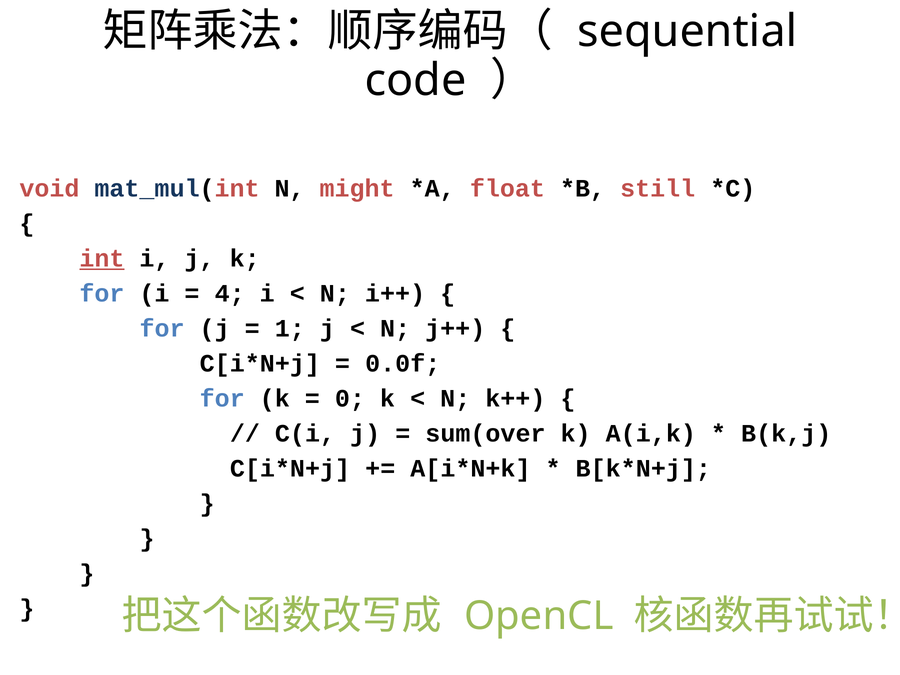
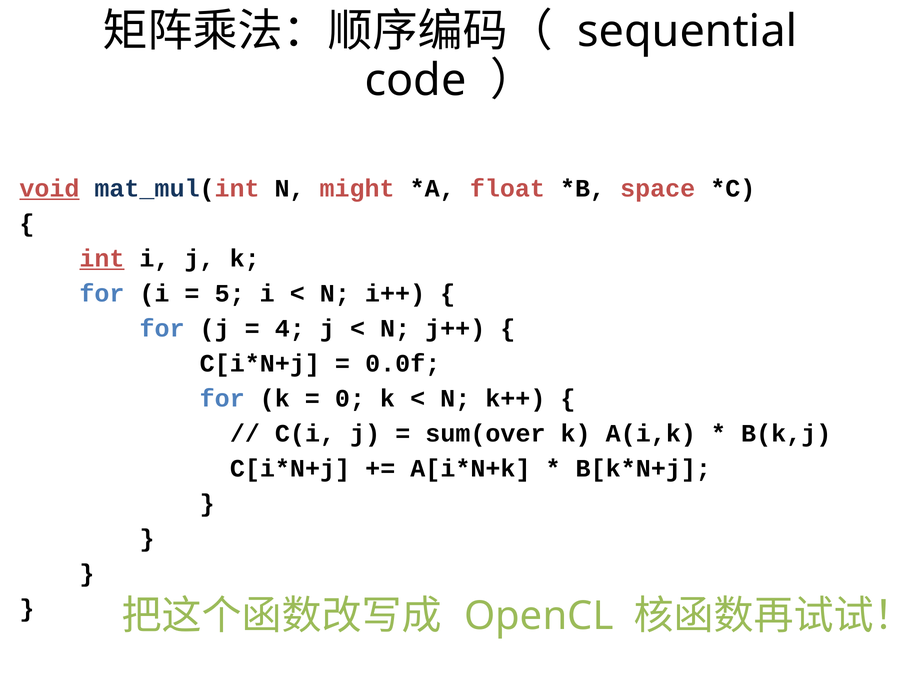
void underline: none -> present (49, 189)
still: still -> space (658, 189)
4: 4 -> 5 (230, 294)
1: 1 -> 4 (290, 329)
